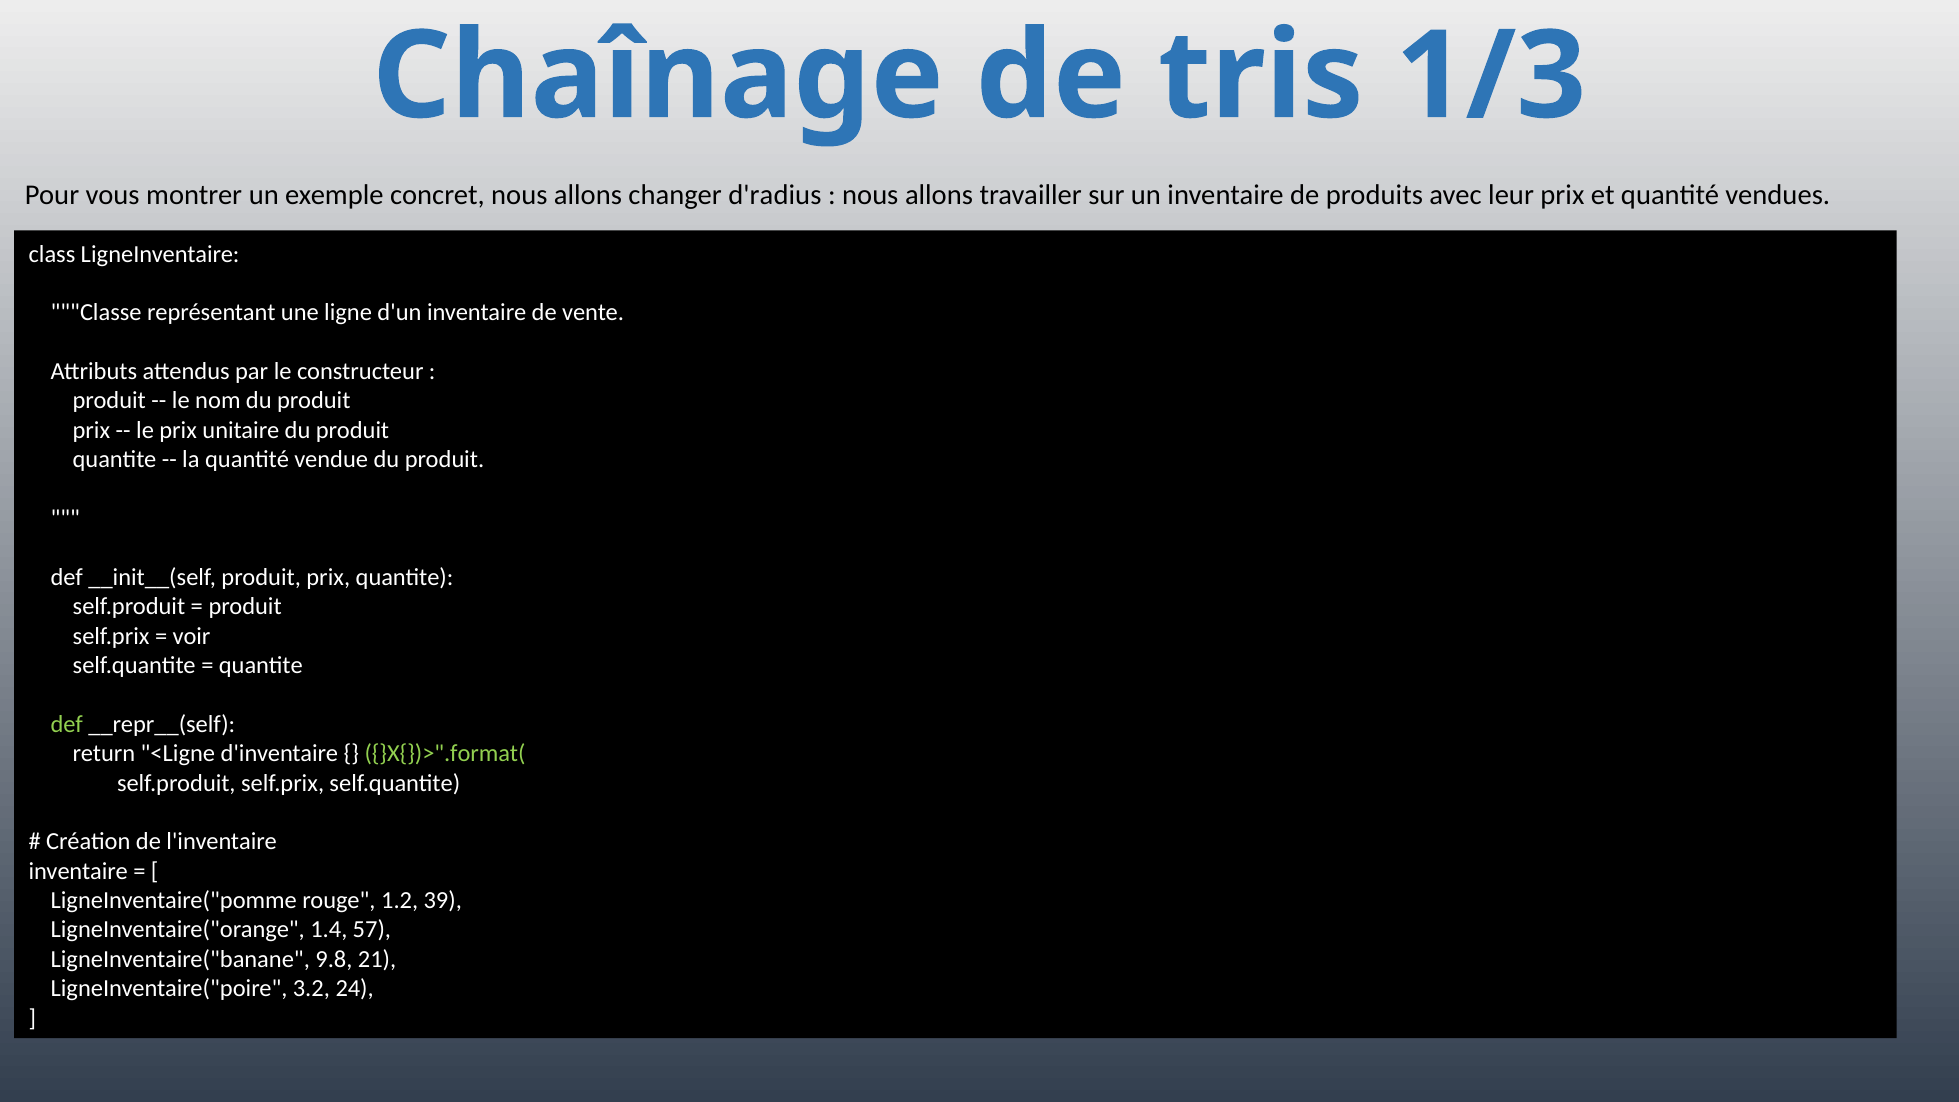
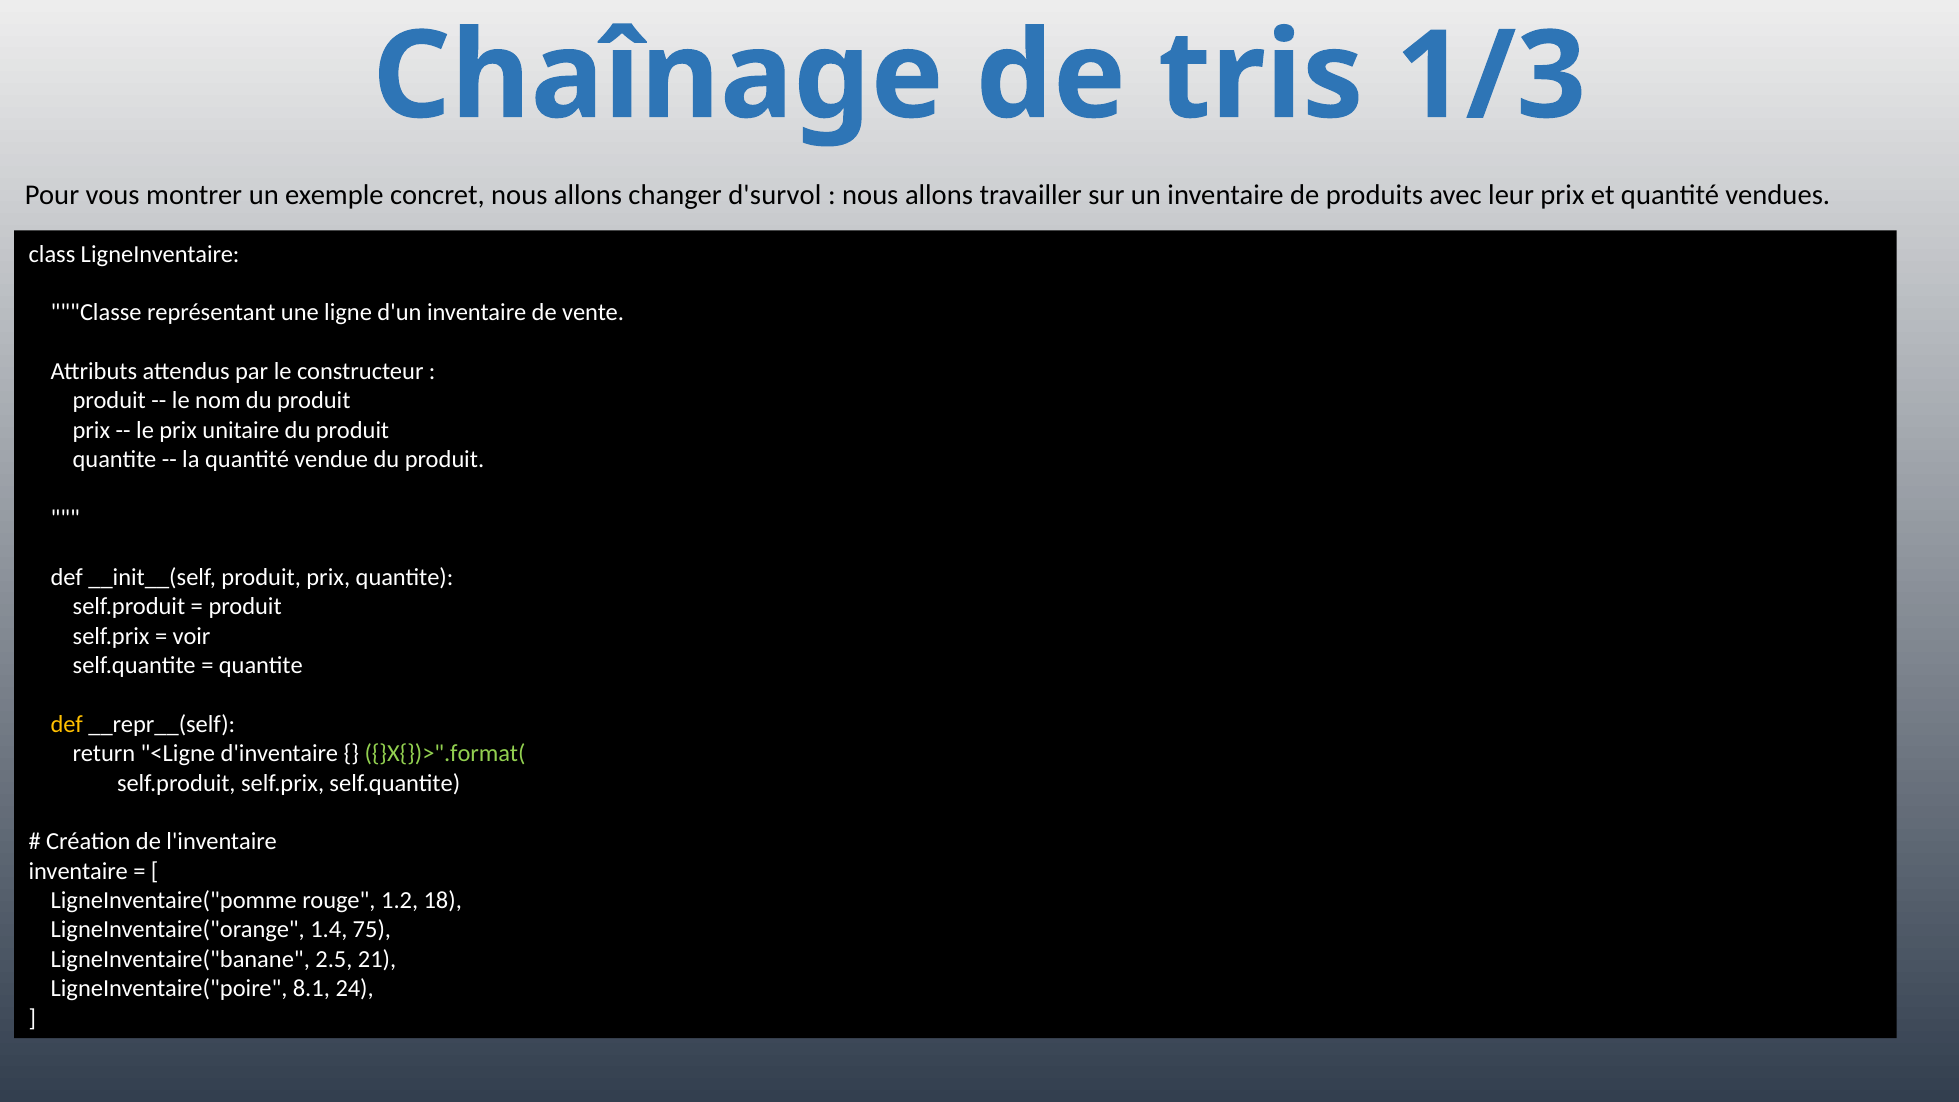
d'radius: d'radius -> d'survol (775, 195)
def colour: light green -> yellow (67, 724)
39: 39 -> 18 (443, 900)
57: 57 -> 75 (372, 930)
9.8: 9.8 -> 2.5 (334, 959)
3.2: 3.2 -> 8.1 (311, 989)
